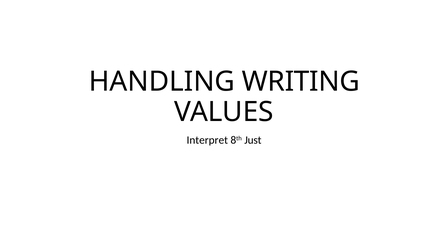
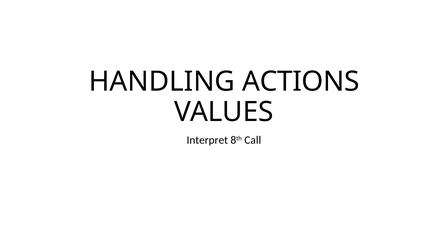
WRITING: WRITING -> ACTIONS (301, 82)
Just: Just -> Call (253, 140)
